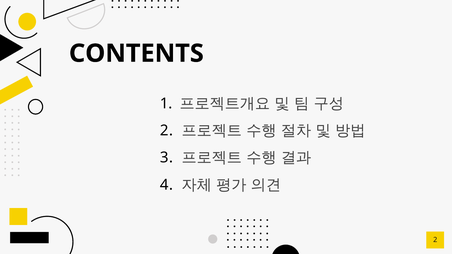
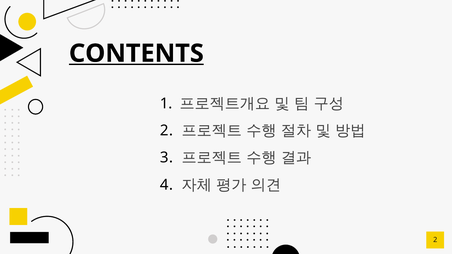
CONTENTS underline: none -> present (136, 53)
